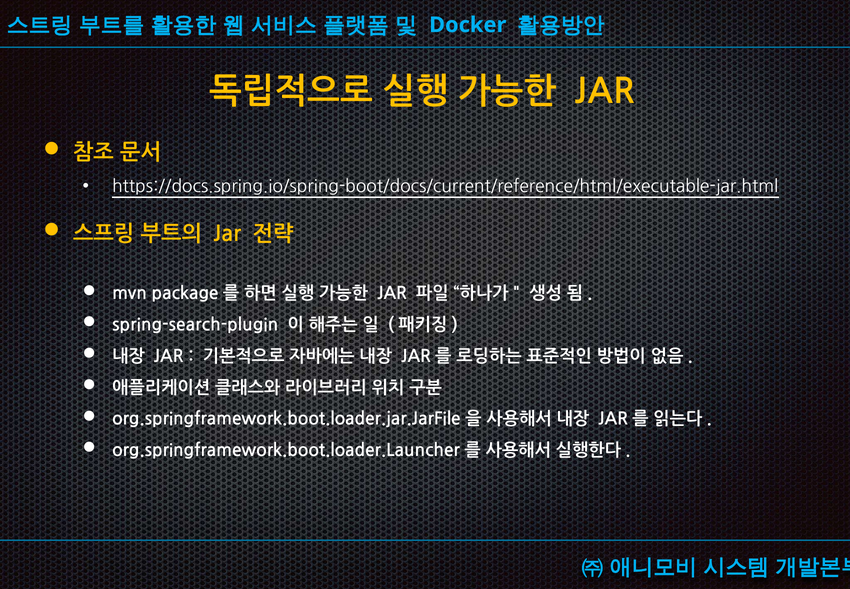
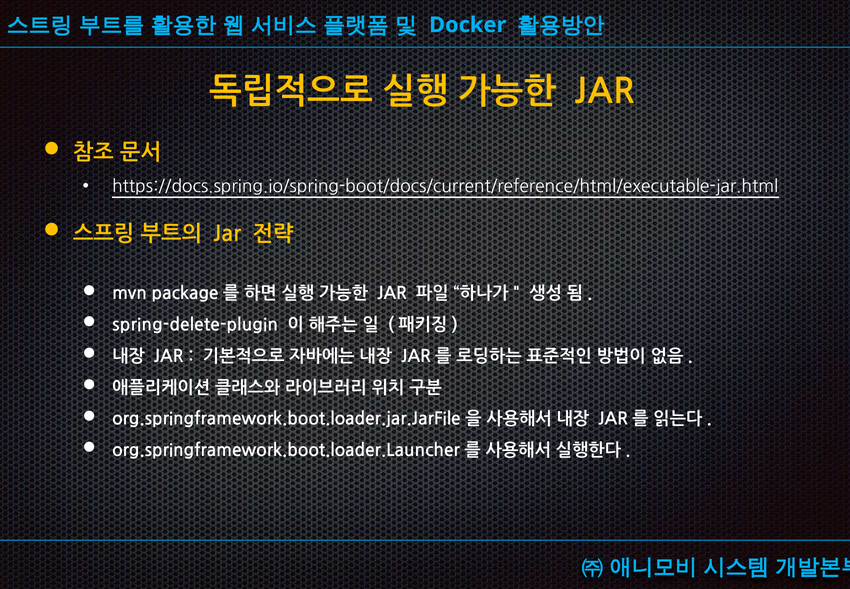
spring-search-plugin: spring-search-plugin -> spring-delete-plugin (195, 325)
